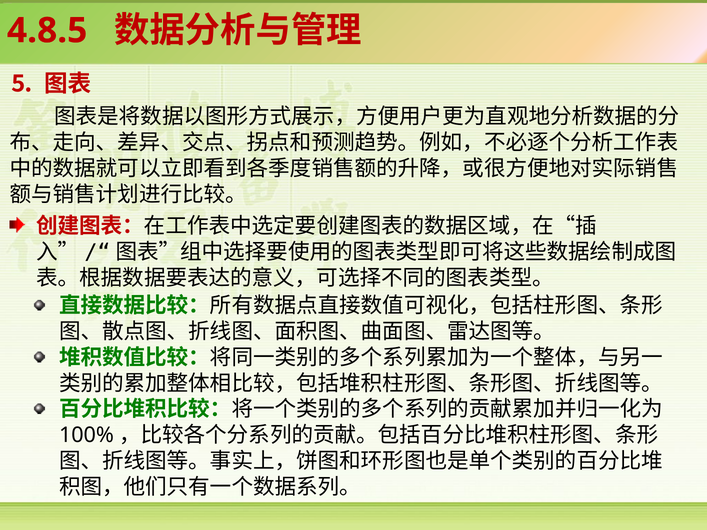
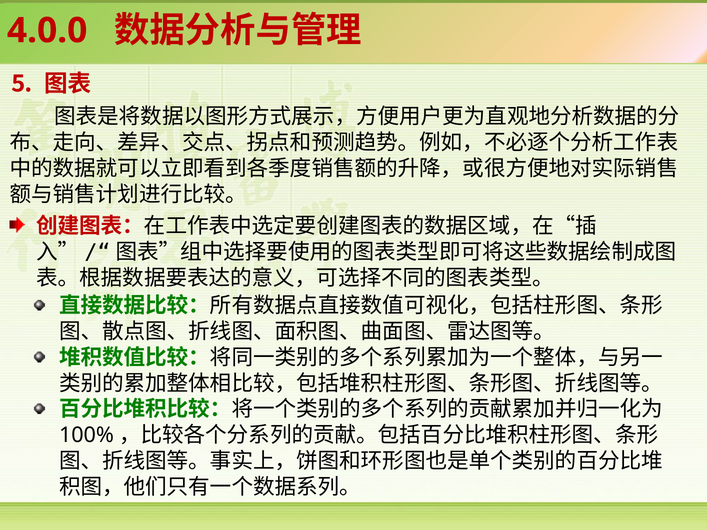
4.8.5: 4.8.5 -> 4.0.0 (47, 31)
